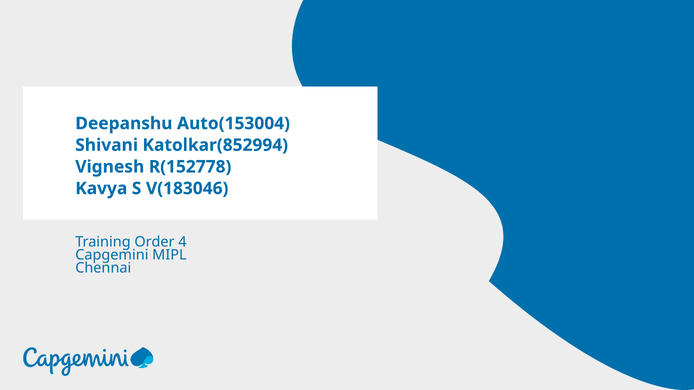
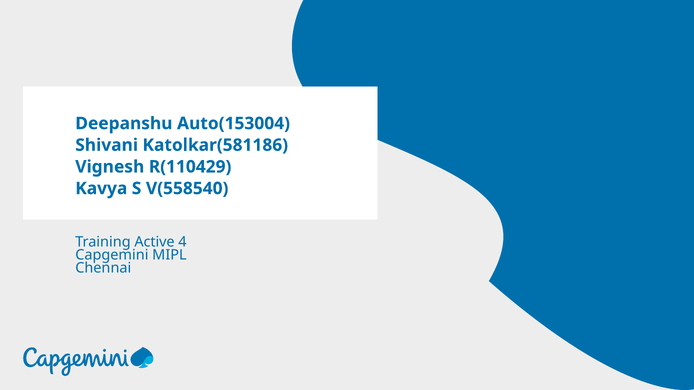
Katolkar(852994: Katolkar(852994 -> Katolkar(581186 (215, 145)
R(152778: R(152778 -> R(110429 (190, 167)
V(183046: V(183046 -> V(558540 (187, 189)
Order: Order -> Active (155, 242)
